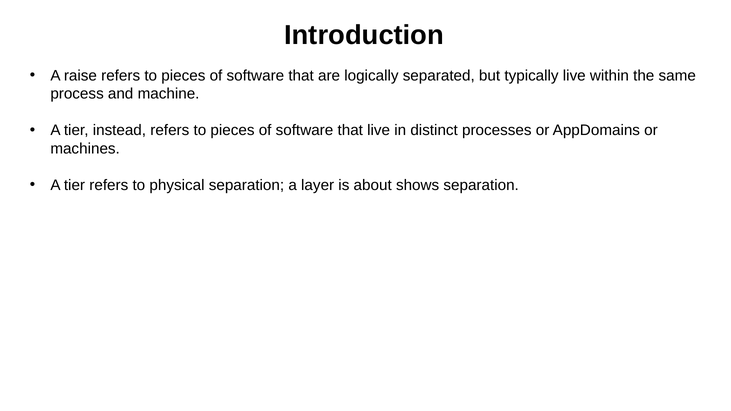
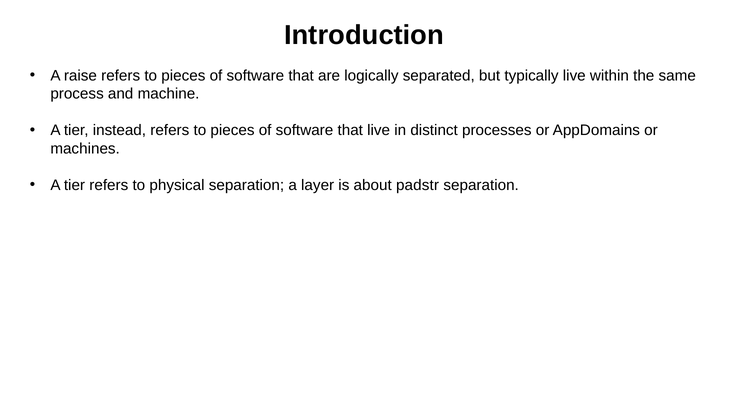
shows: shows -> padstr (418, 185)
